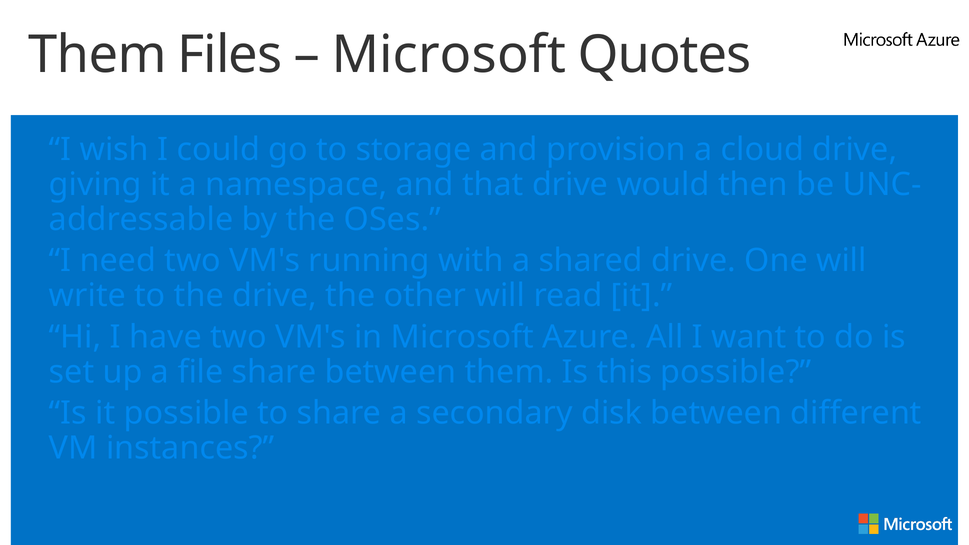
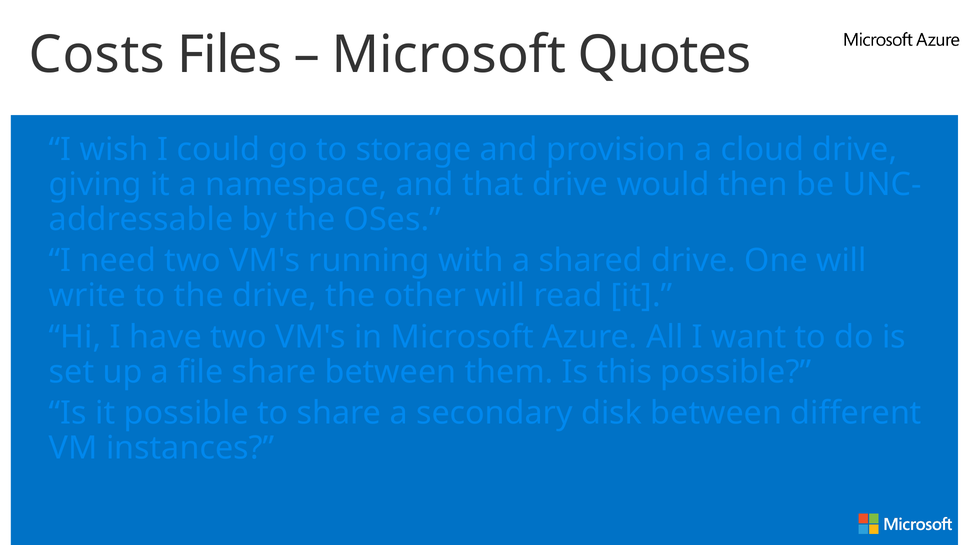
Them: Them -> Costs (97, 55)
